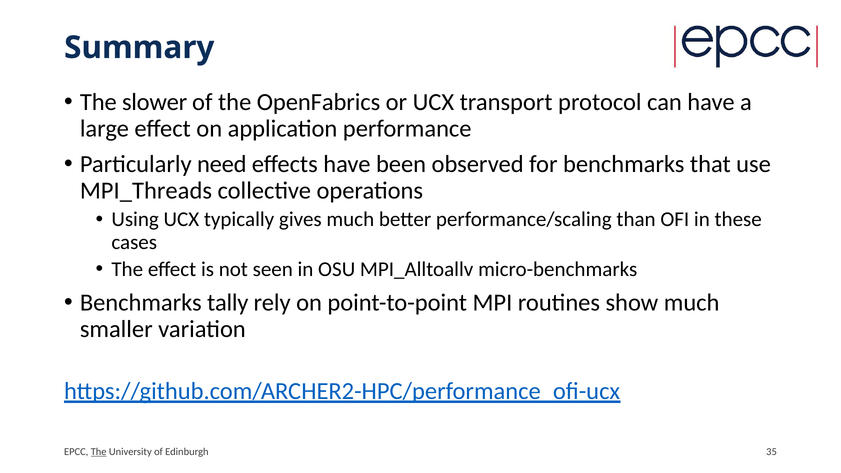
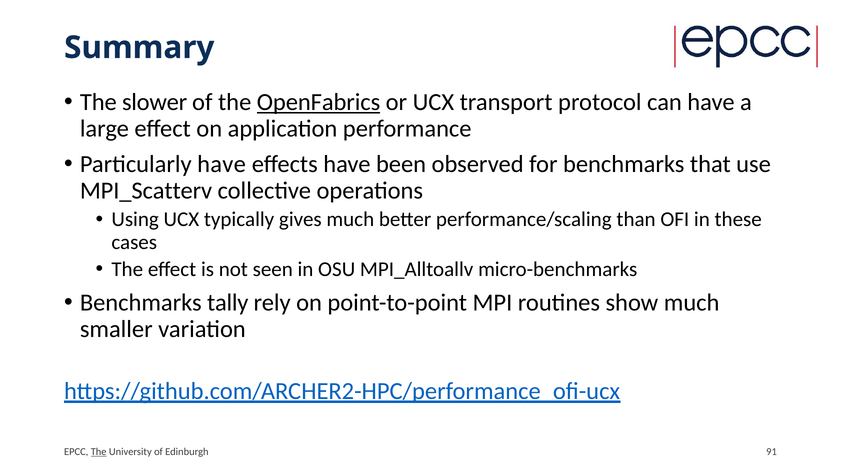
OpenFabrics underline: none -> present (319, 102)
Particularly need: need -> have (222, 164)
MPI_Threads: MPI_Threads -> MPI_Scatterv (146, 191)
35: 35 -> 91 (772, 452)
